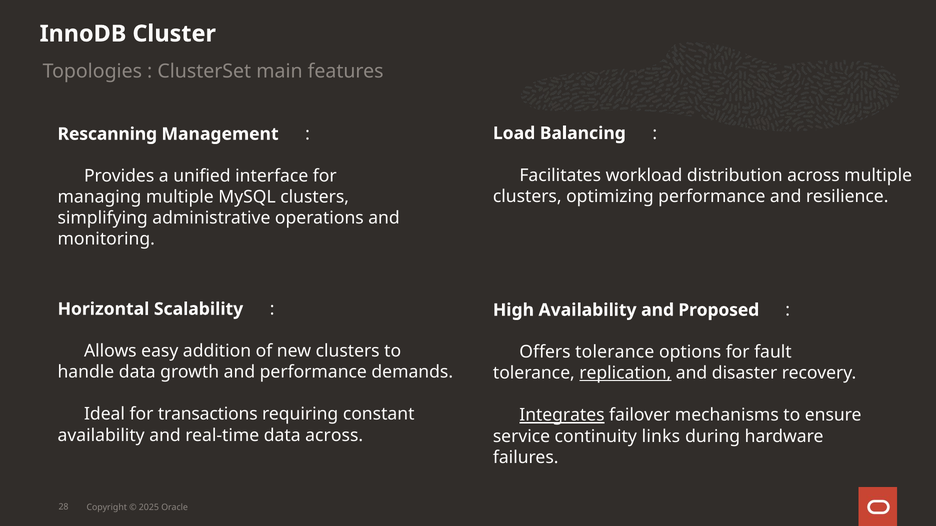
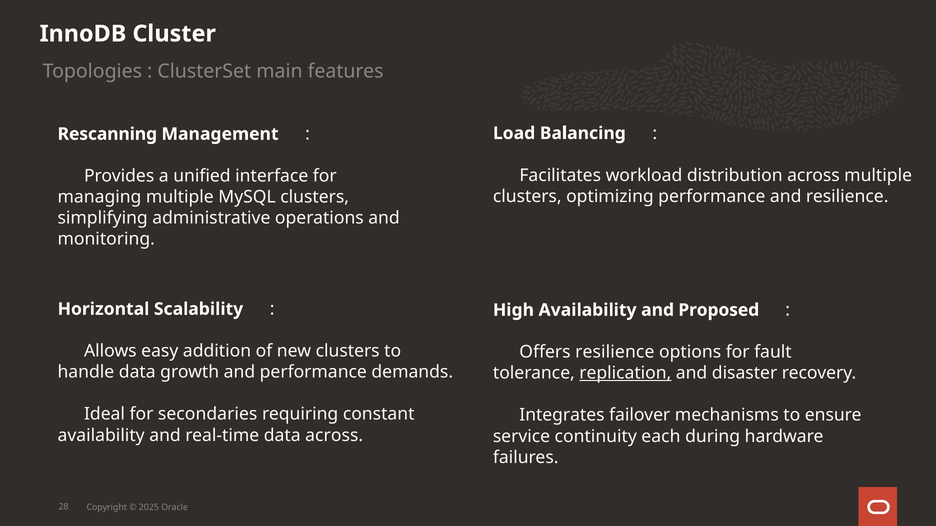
Offers tolerance: tolerance -> resilience (615, 352)
transactions: transactions -> secondaries (208, 415)
Integrates underline: present -> none (562, 416)
links: links -> each (661, 437)
